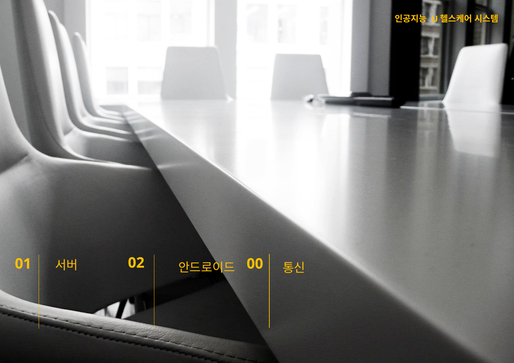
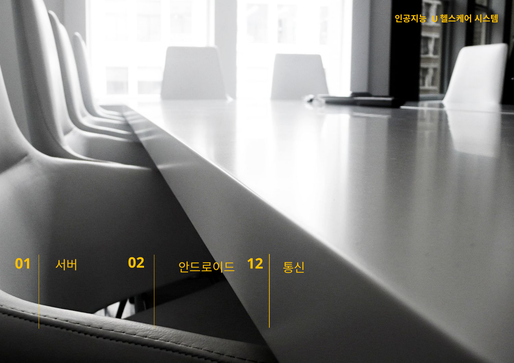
00: 00 -> 12 (255, 264)
